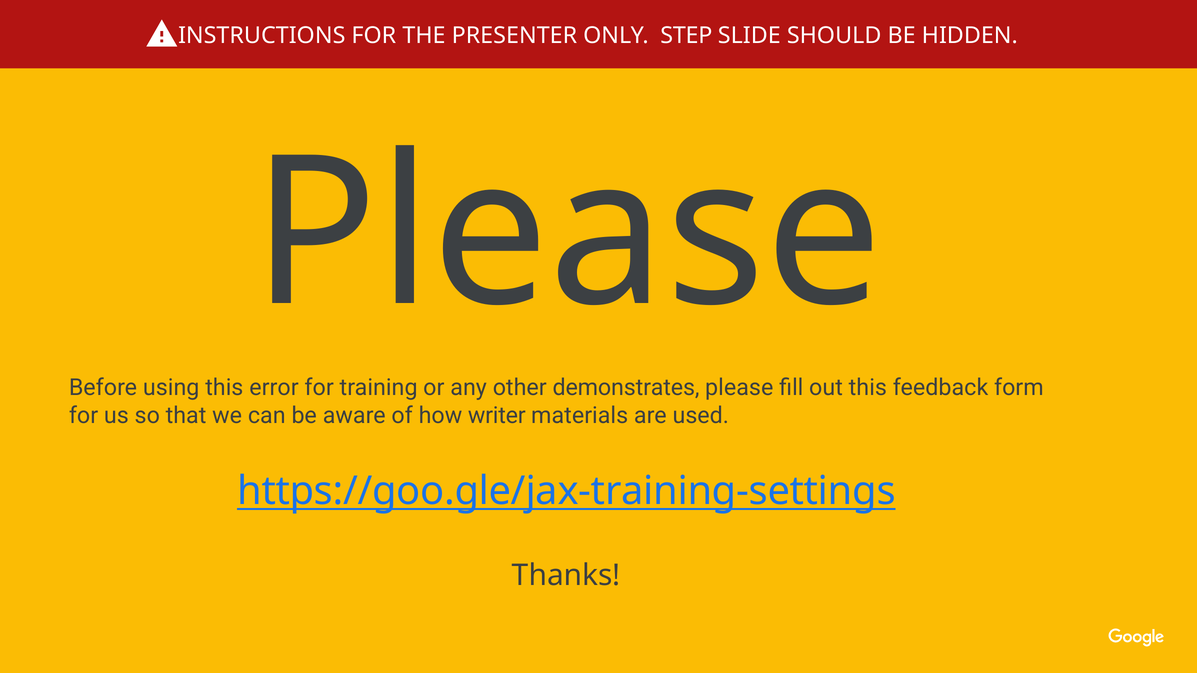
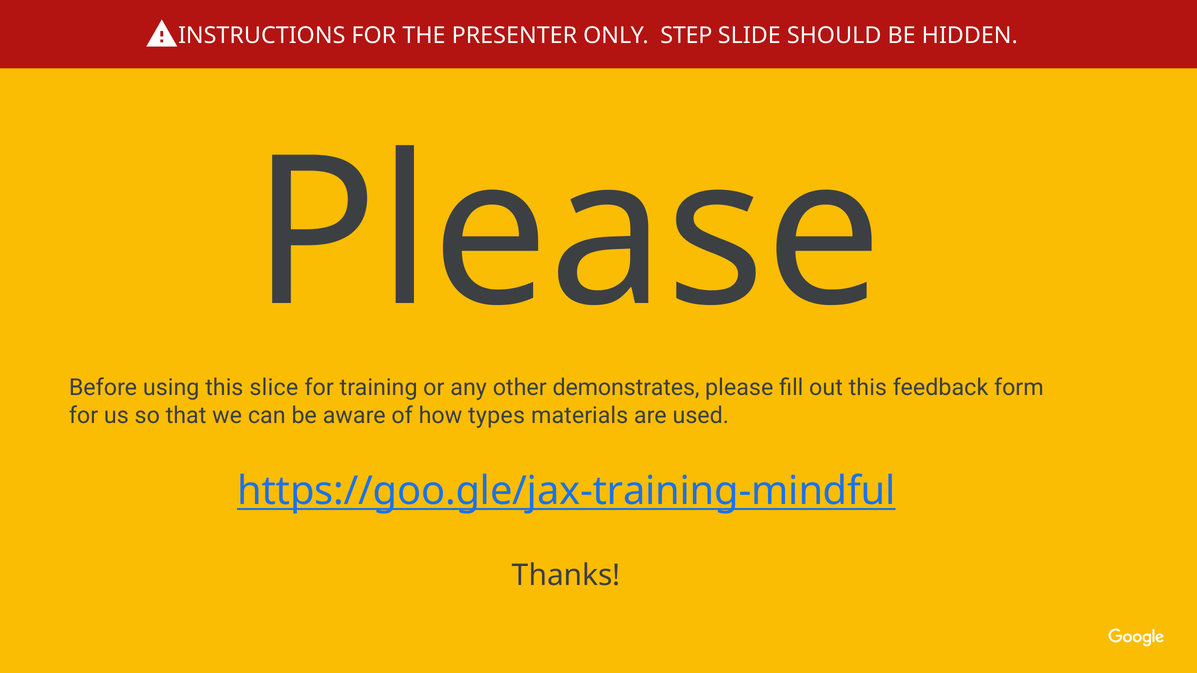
error: error -> slice (274, 388)
writer: writer -> types (497, 416)
https://goo.gle/jax-training-settings: https://goo.gle/jax-training-settings -> https://goo.gle/jax-training-mindful (566, 491)
